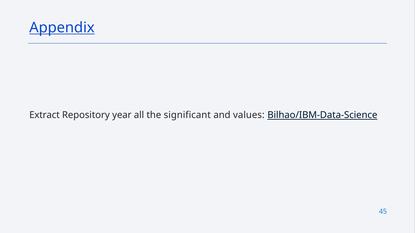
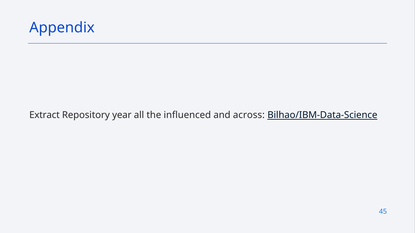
Appendix underline: present -> none (62, 28)
significant: significant -> influenced (187, 115)
values: values -> across (249, 115)
